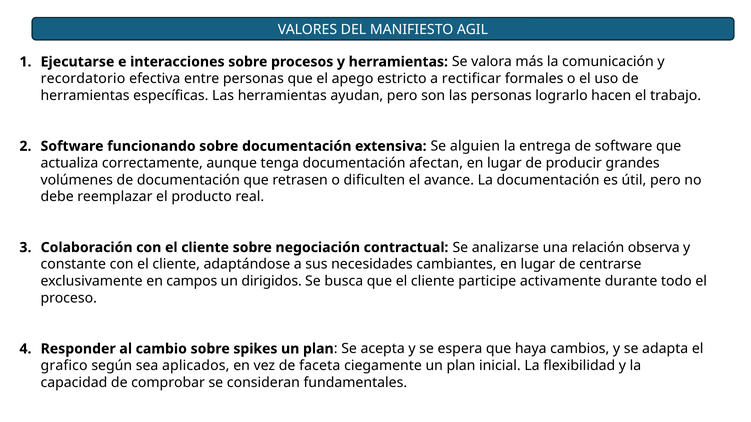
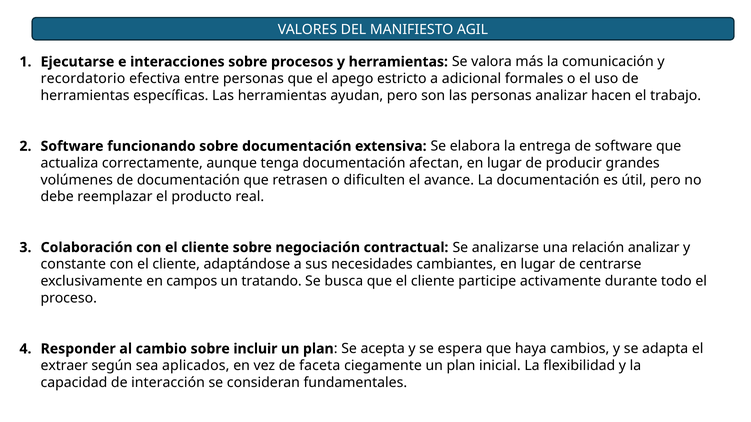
rectificar: rectificar -> adicional (472, 79)
personas lograrlo: lograrlo -> analizar (561, 96)
alguien: alguien -> elabora (475, 146)
relación observa: observa -> analizar (654, 248)
dirigidos: dirigidos -> tratando (272, 282)
spikes: spikes -> incluir (255, 349)
grafico: grafico -> extraer (64, 366)
comprobar: comprobar -> interacción (168, 383)
